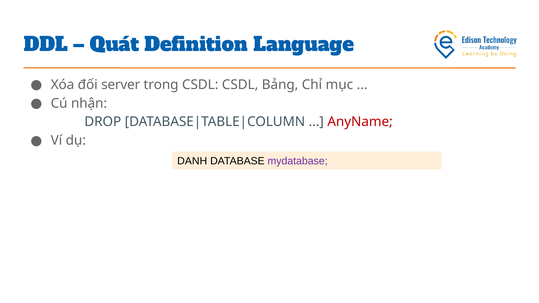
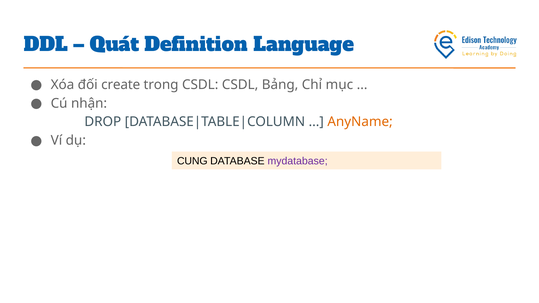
server: server -> create (121, 85)
AnyName colour: red -> orange (360, 122)
DANH: DANH -> CUNG (192, 161)
